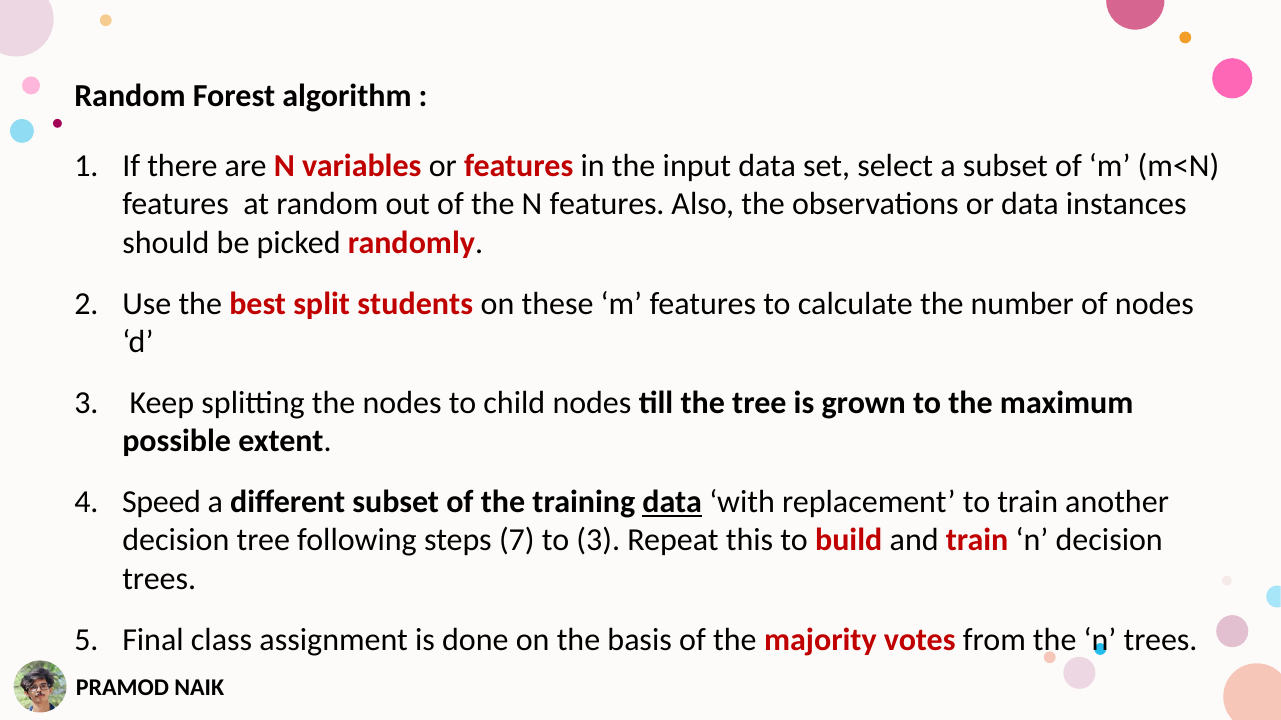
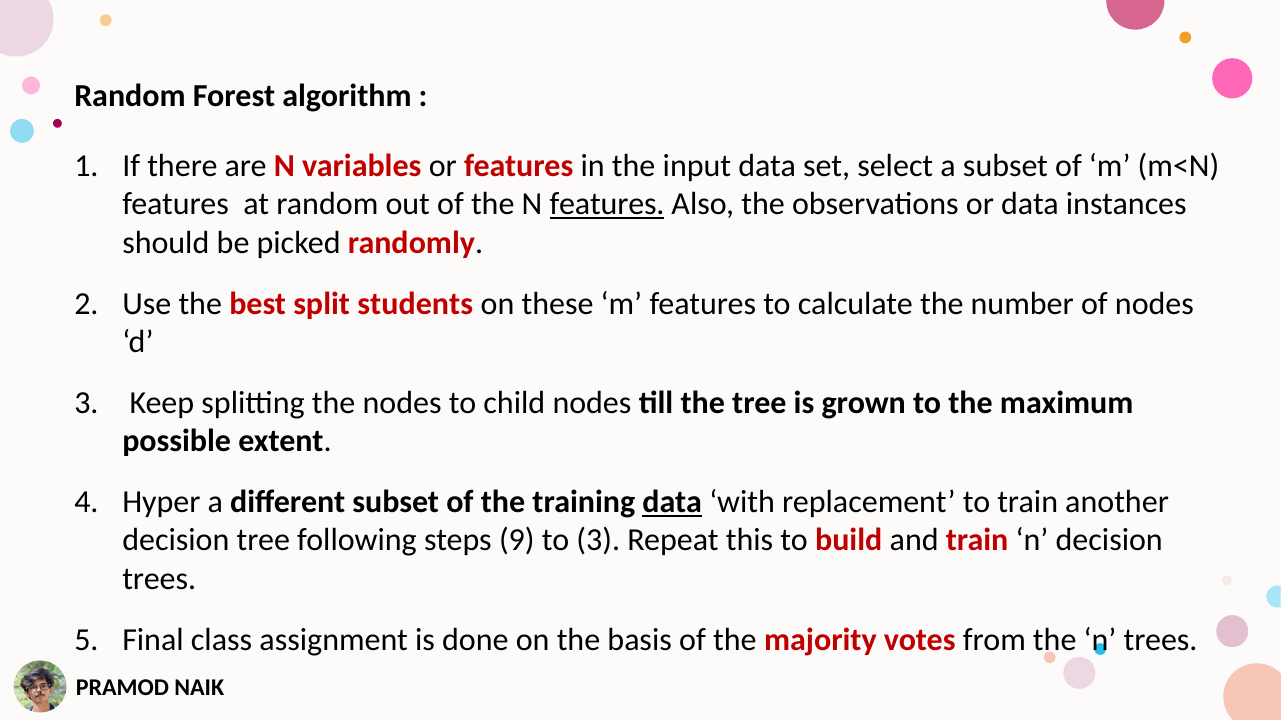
features underline: none -> present (607, 204)
Speed: Speed -> Hyper (161, 502)
7: 7 -> 9 (517, 541)
